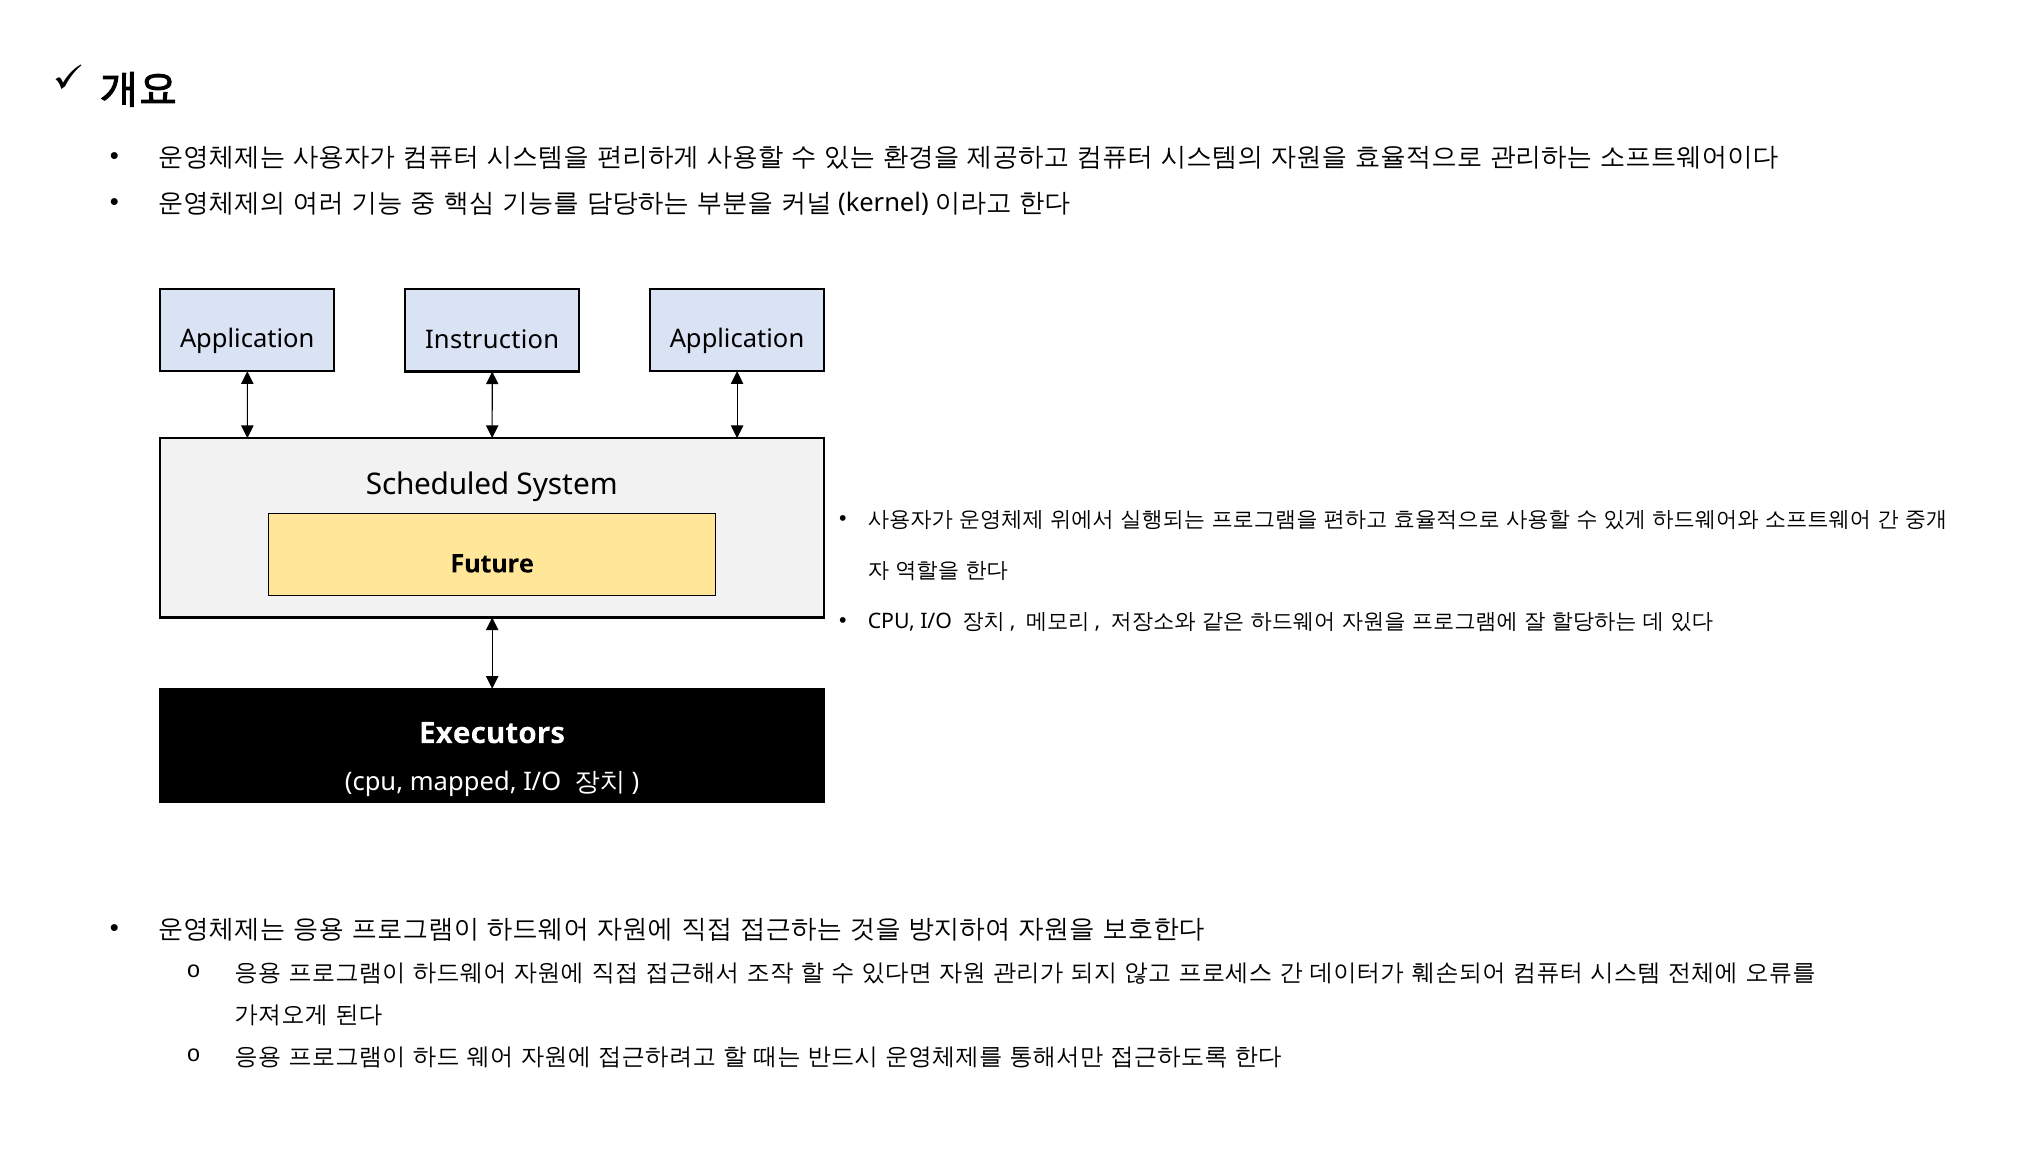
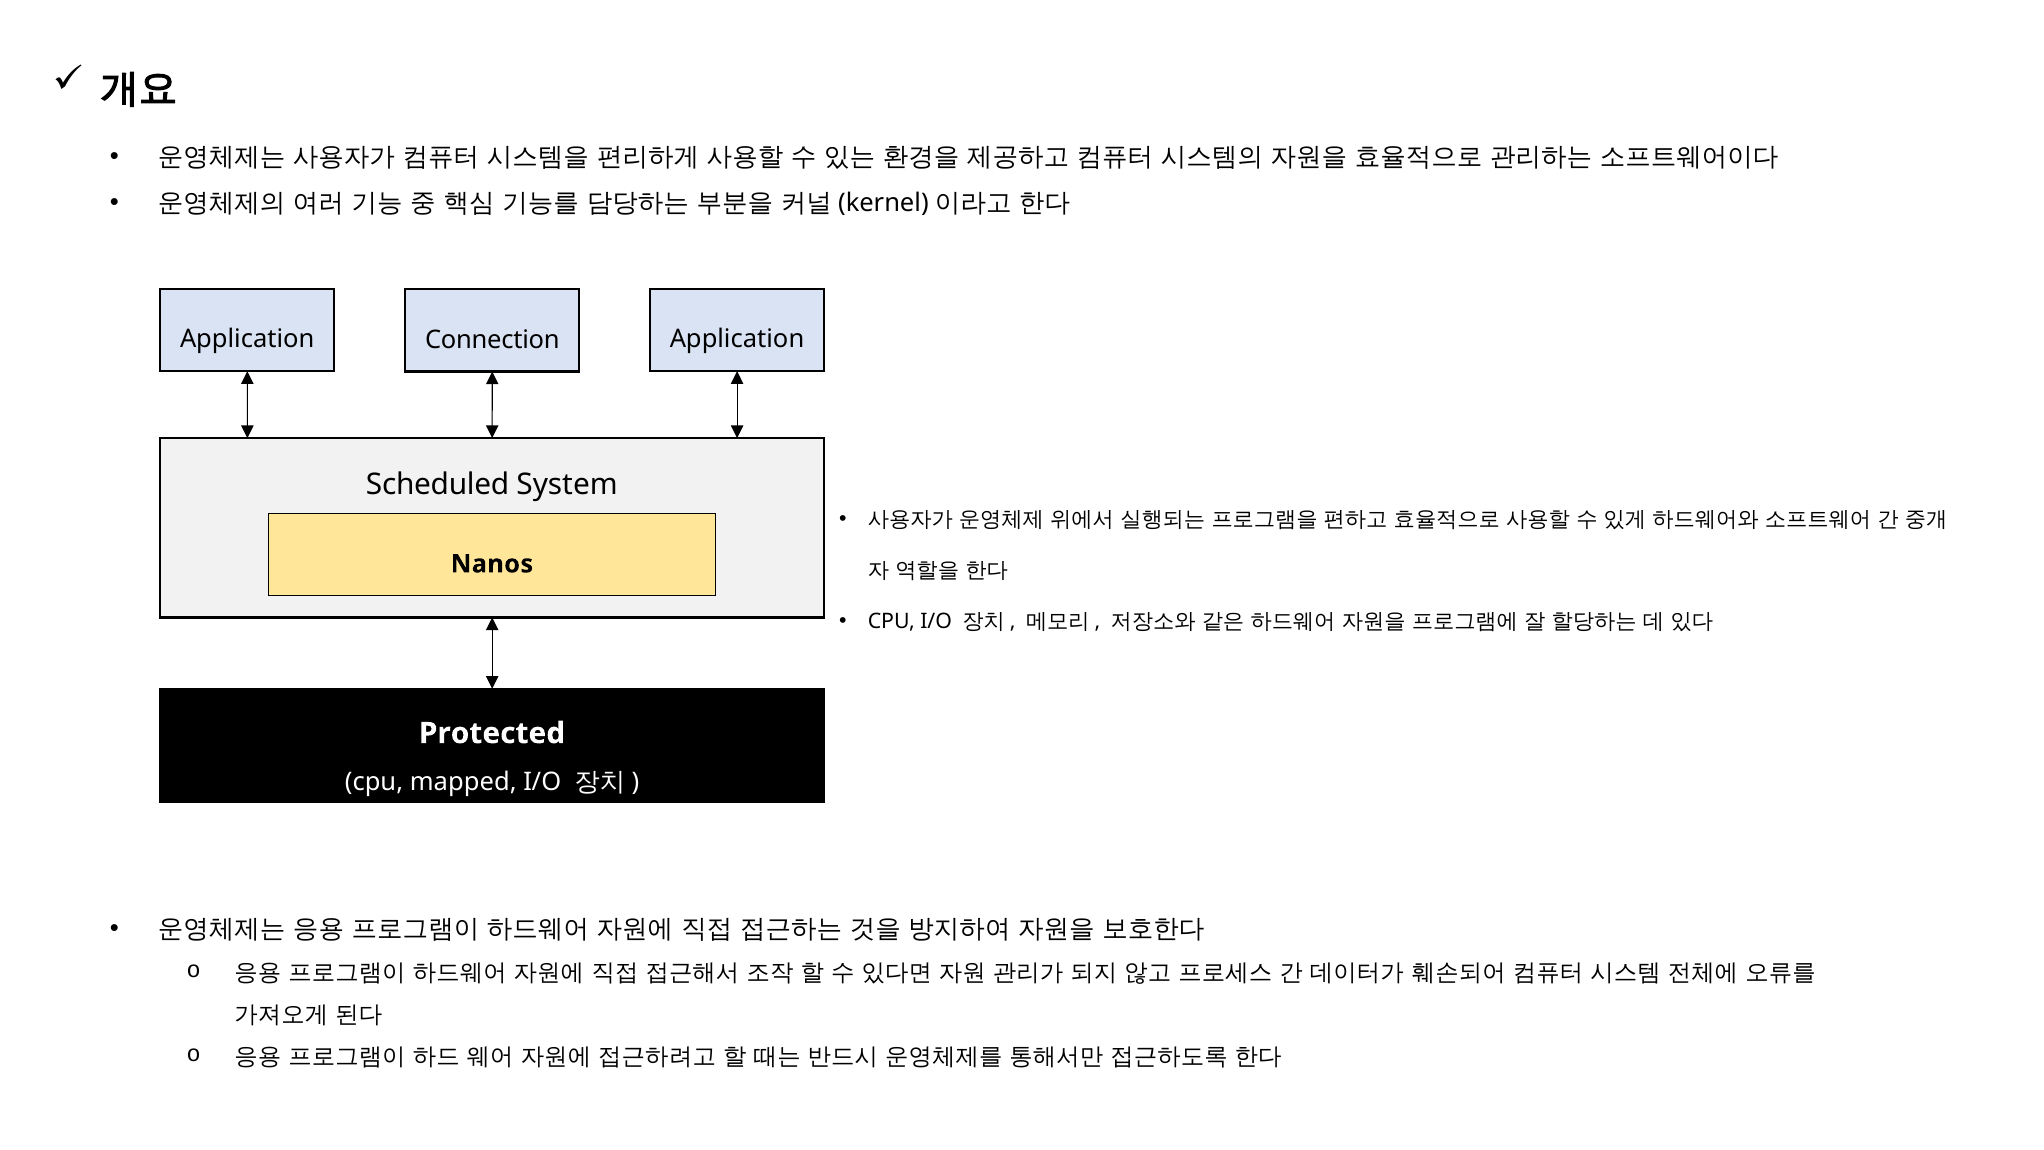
Instruction: Instruction -> Connection (492, 340)
Future: Future -> Nanos (492, 564)
Executors: Executors -> Protected (492, 733)
